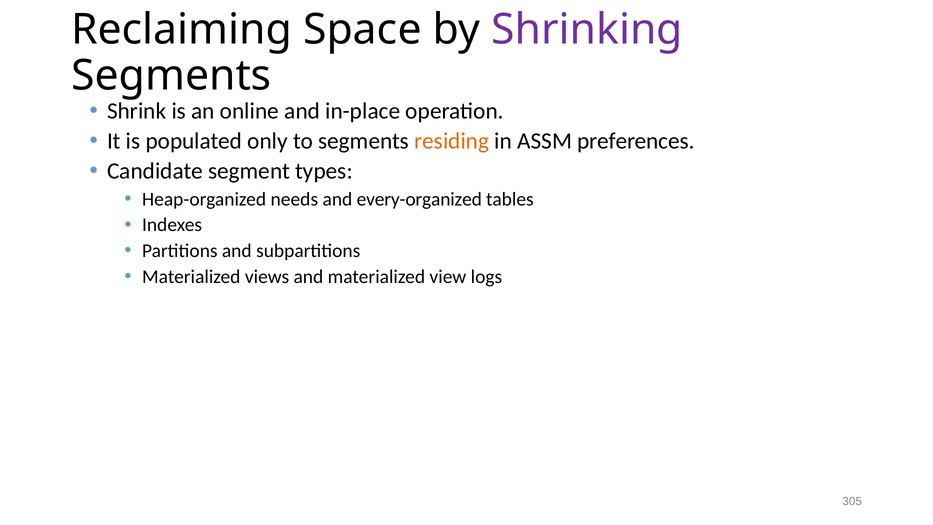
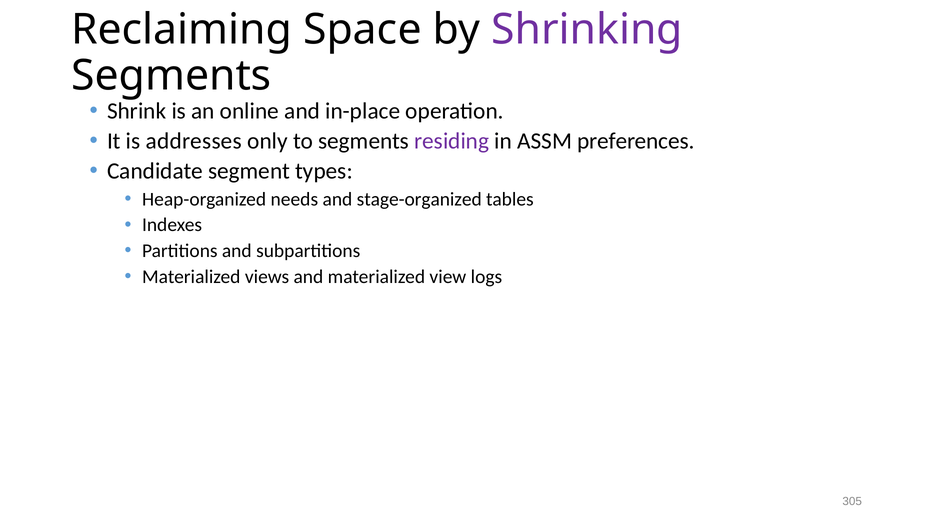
populated: populated -> addresses (194, 141)
residing colour: orange -> purple (452, 141)
every-organized: every-organized -> stage-organized (419, 199)
